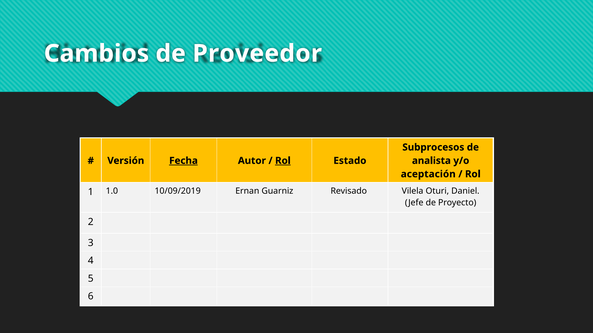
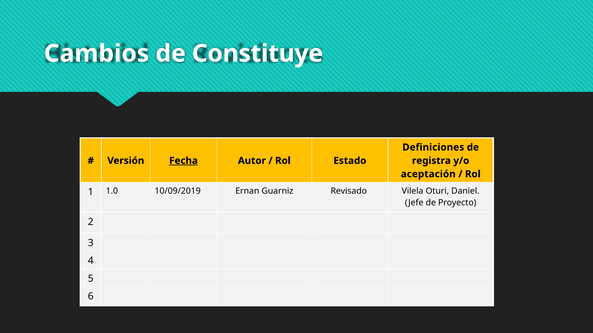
Proveedor: Proveedor -> Constituye (257, 54)
Subprocesos: Subprocesos -> Definiciones (433, 148)
Rol underline: present -> none (283, 161)
analista: analista -> registra (431, 161)
